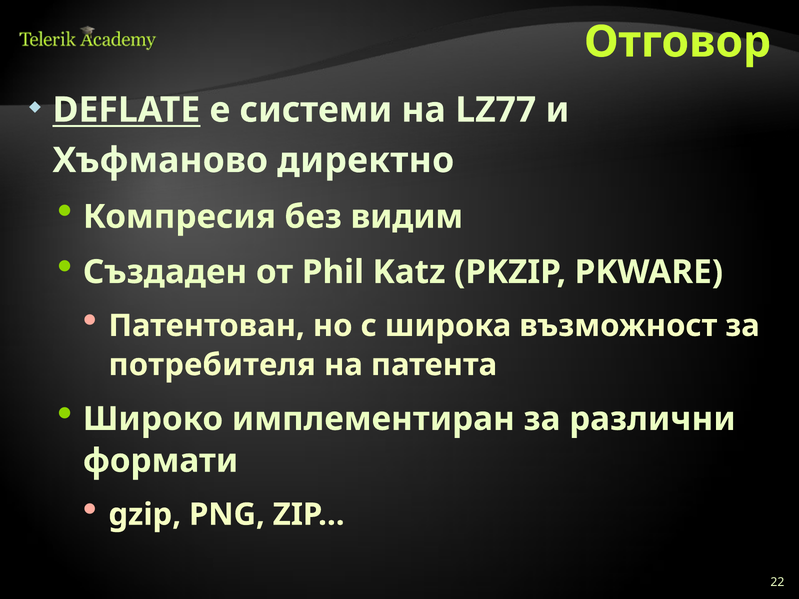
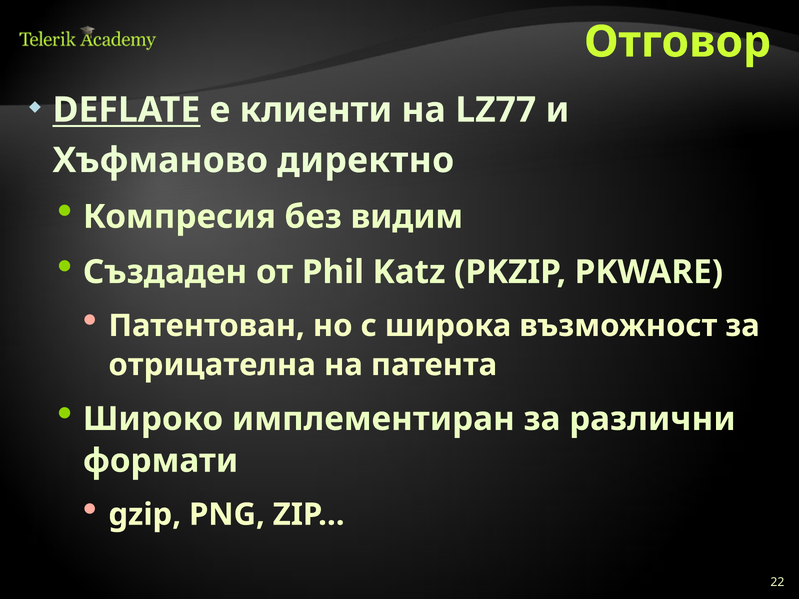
системи: системи -> клиенти (316, 110)
потребителя: потребителя -> отрицателна (212, 365)
